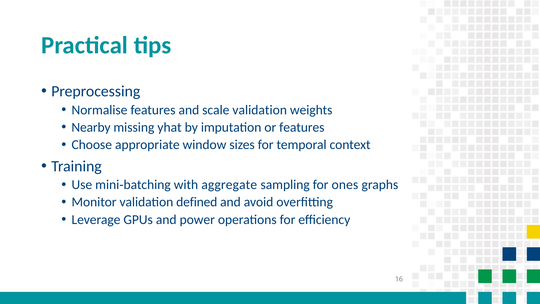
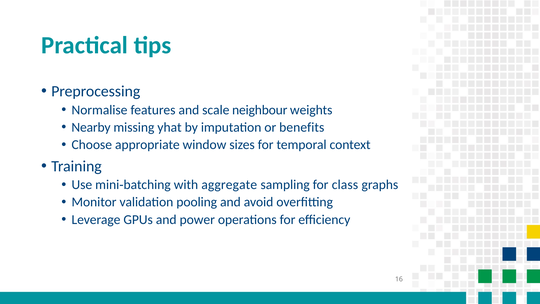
scale validation: validation -> neighbour (260, 110)
or features: features -> benefits (302, 127)
ones: ones -> class (345, 185)
defined: defined -> pooling (197, 202)
